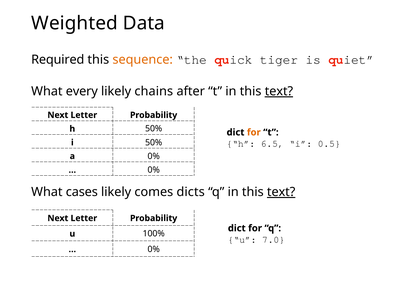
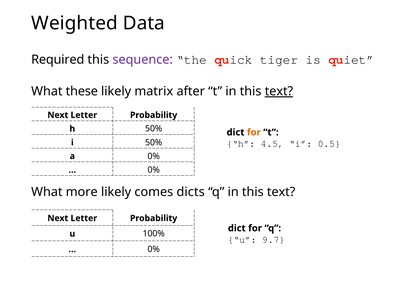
sequence colour: orange -> purple (143, 60)
every: every -> these (82, 91)
chains: chains -> matrix (154, 91)
6.5: 6.5 -> 4.5 (272, 144)
cases: cases -> more (82, 192)
text underline: present -> none (281, 192)
7.0: 7.0 -> 9.7 (273, 239)
